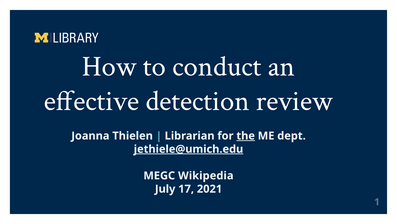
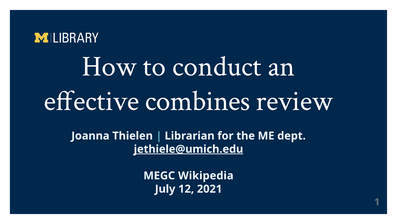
detection: detection -> combines (198, 100)
the underline: present -> none (246, 135)
17: 17 -> 12 (186, 188)
